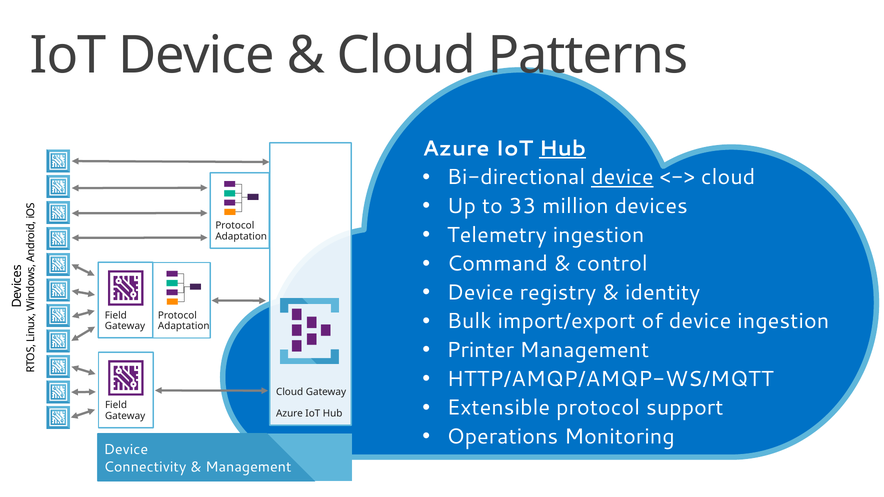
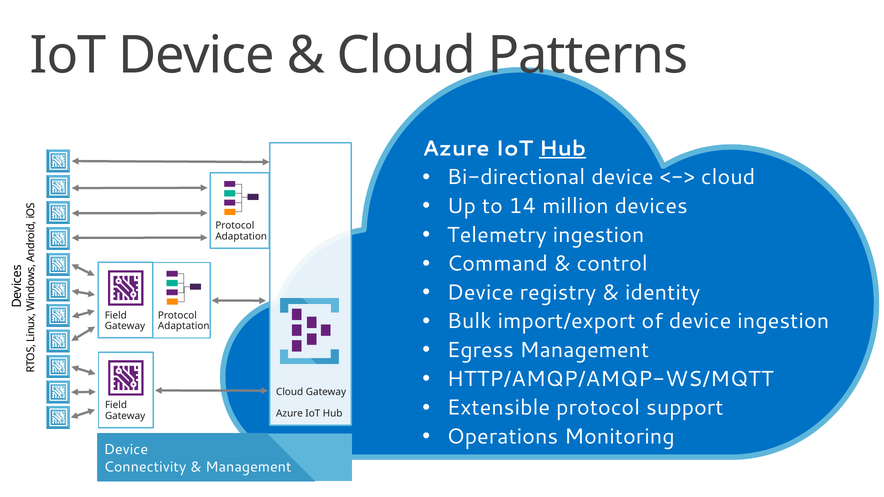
device underline: present -> none (622, 177)
33: 33 -> 14 (522, 206)
Printer: Printer -> Egress (480, 350)
